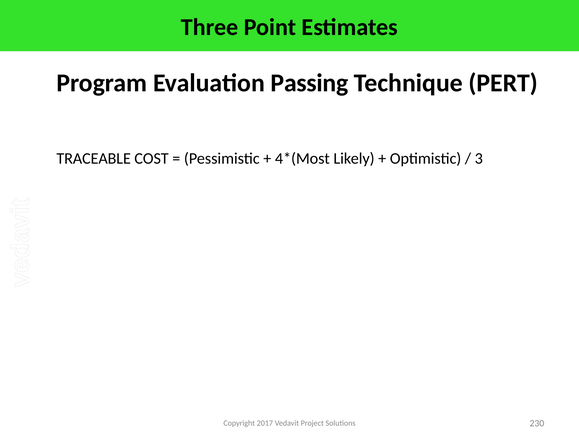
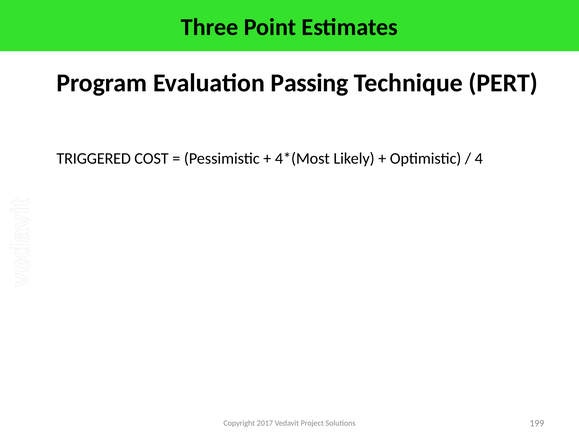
TRACEABLE: TRACEABLE -> TRIGGERED (94, 158)
3: 3 -> 4 (479, 158)
230: 230 -> 199 (537, 422)
